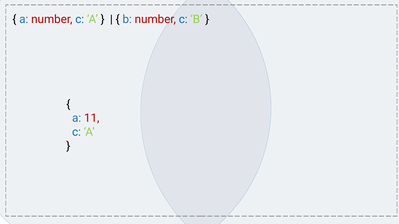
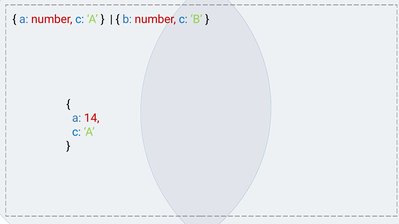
11: 11 -> 14 (92, 118)
